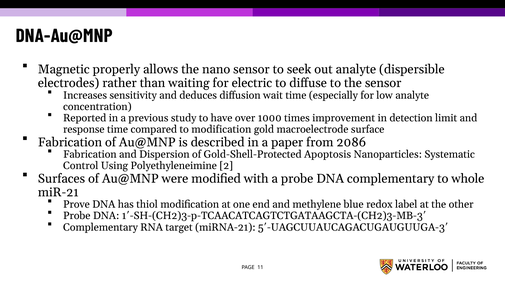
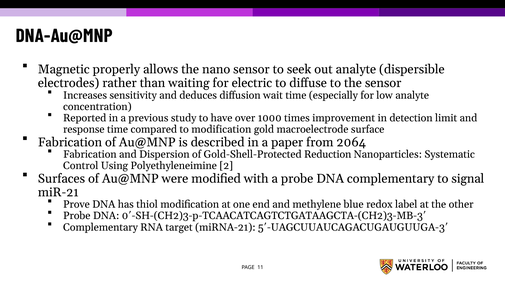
2086: 2086 -> 2064 (351, 142)
Apoptosis: Apoptosis -> Reduction (328, 155)
whole: whole -> signal (468, 179)
1′-SH-(CH2)3-p-TCAACATCAGTCTGATAAGCTA-(CH2)3-MB-3′: 1′-SH-(CH2)3-p-TCAACATCAGTCTGATAAGCTA-(CH2)3-MB-3′ -> 0′-SH-(CH2)3-p-TCAACATCAGTCTGATAAGCTA-(CH2)3-MB-3′ (274, 216)
